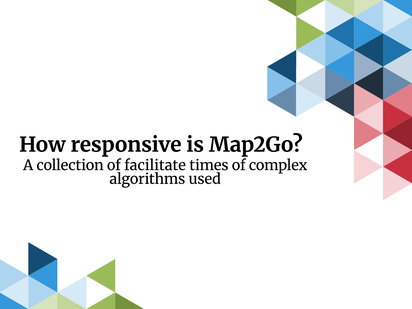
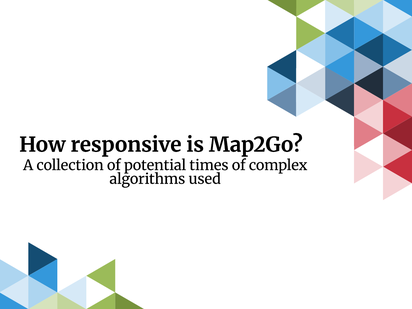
facilitate: facilitate -> potential (155, 165)
